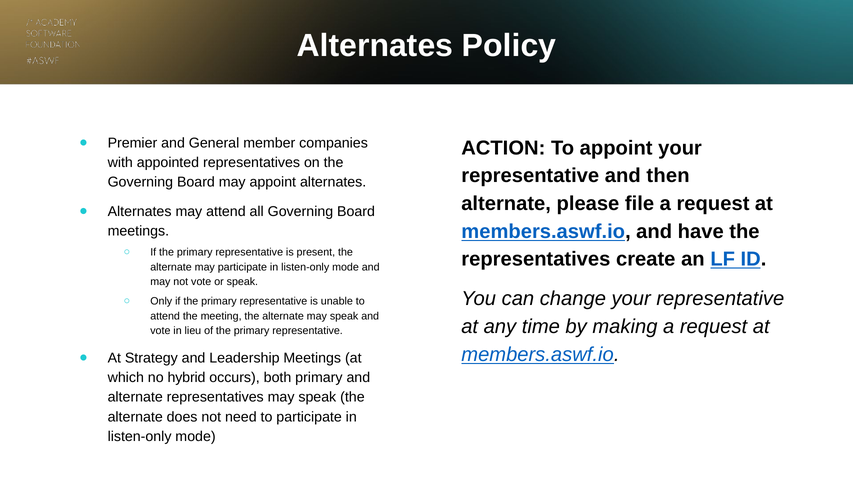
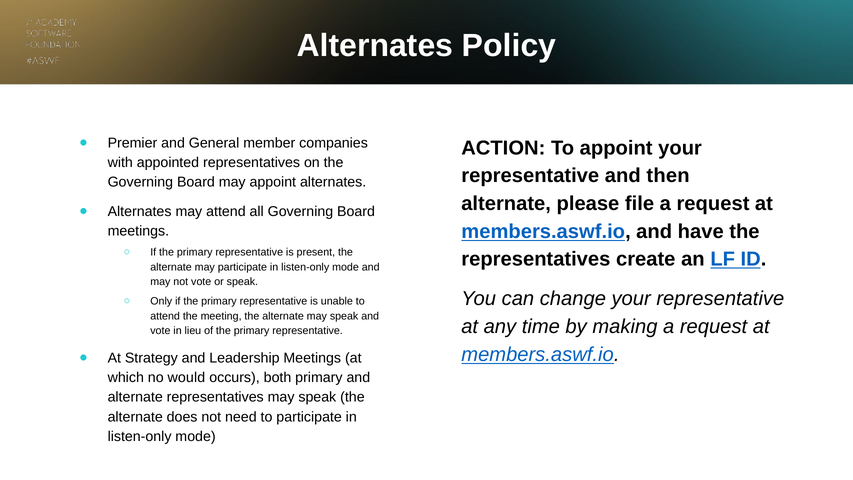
hybrid: hybrid -> would (186, 378)
